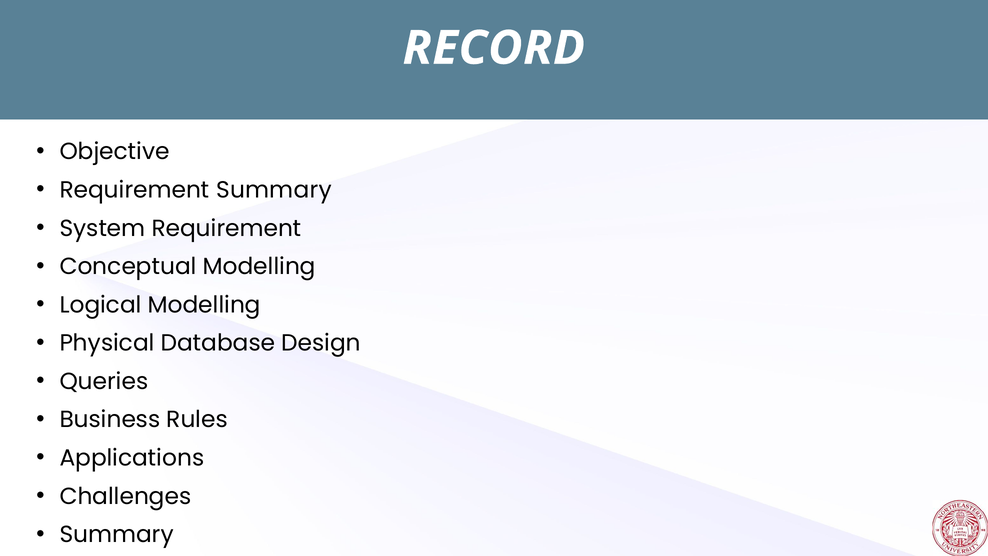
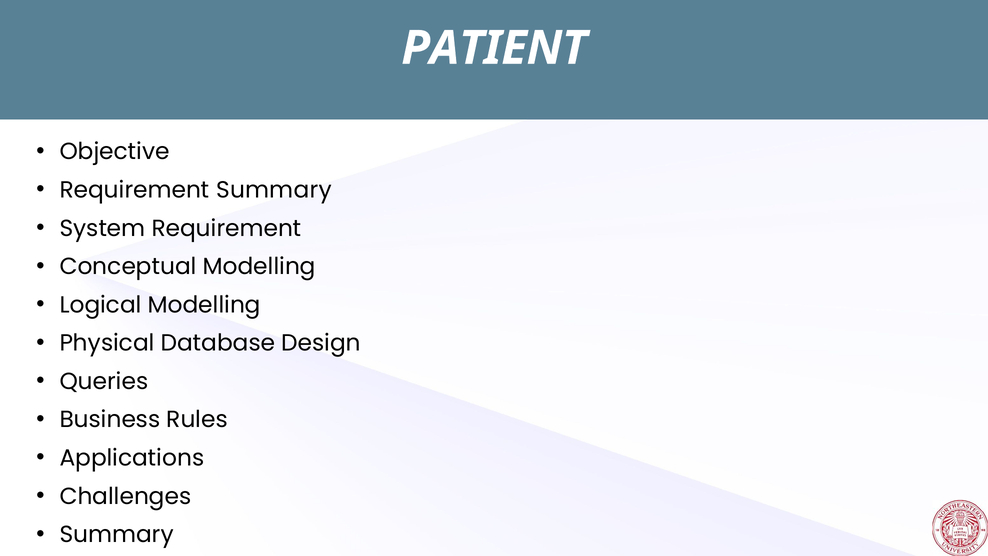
RECORD: RECORD -> PATIENT (494, 48)
